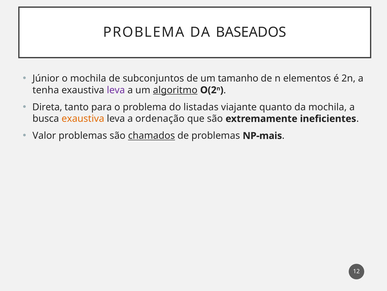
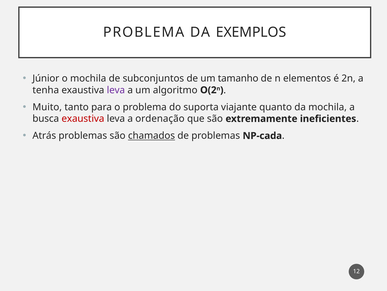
BASEADOS: BASEADOS -> EXEMPLOS (251, 32)
algoritmo underline: present -> none (175, 90)
Direta: Direta -> Muito (47, 107)
listadas: listadas -> suporta (201, 107)
exaustiva colour: orange -> red (83, 118)
Valor: Valor -> Atrás (44, 135)
NP-mais: NP-mais -> NP-cada (262, 135)
